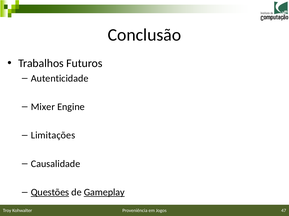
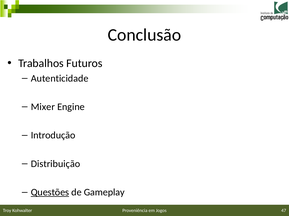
Limitações: Limitações -> Introdução (53, 136)
Causalidade: Causalidade -> Distribuição (56, 164)
Gameplay underline: present -> none (104, 193)
